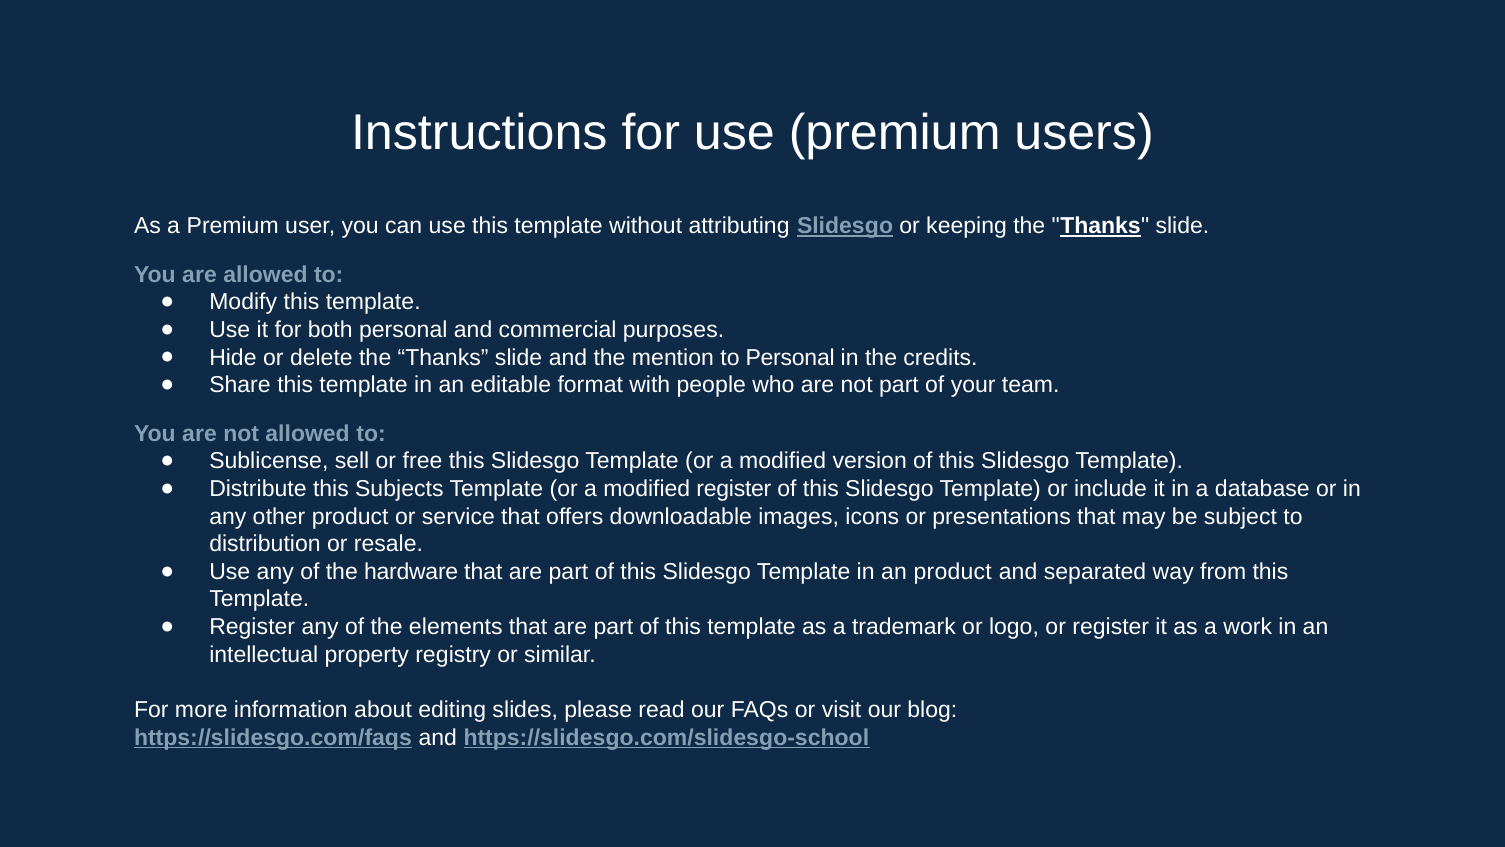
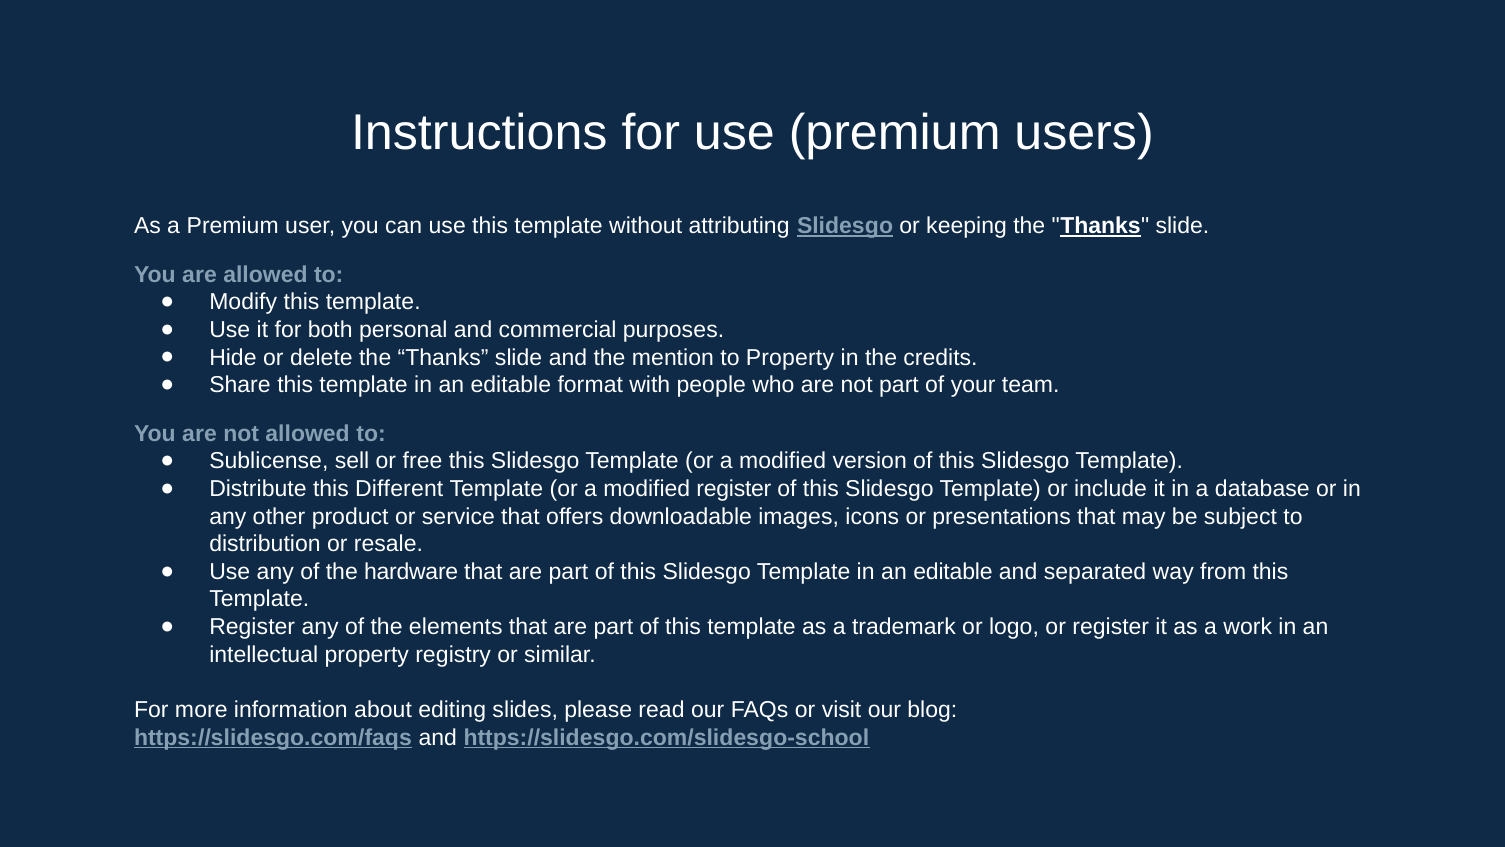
to Personal: Personal -> Property (790, 357)
Subjects: Subjects -> Different (399, 489)
product: product -> editable (953, 571)
